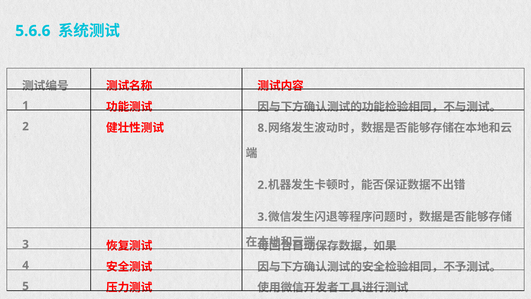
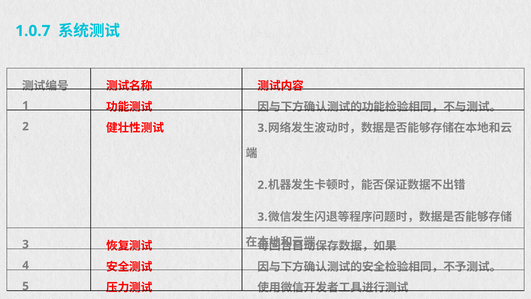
5.6.6: 5.6.6 -> 1.0.7 (33, 31)
8: 8 -> 3 (262, 128)
